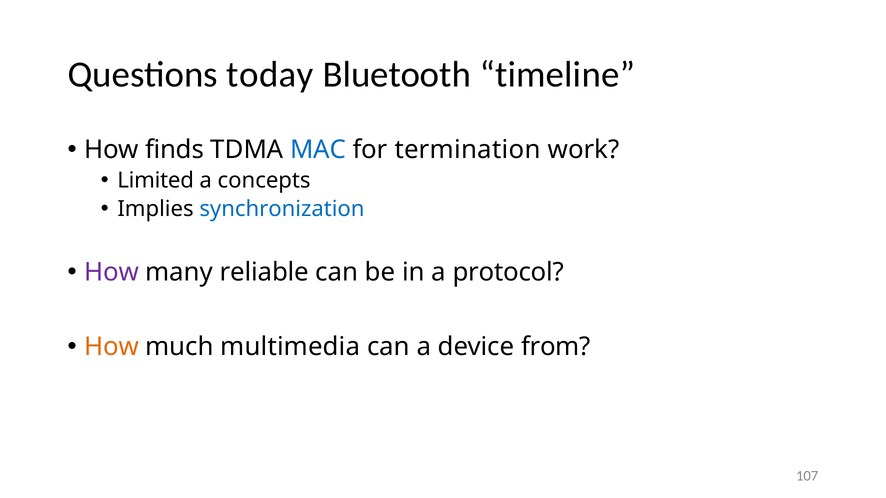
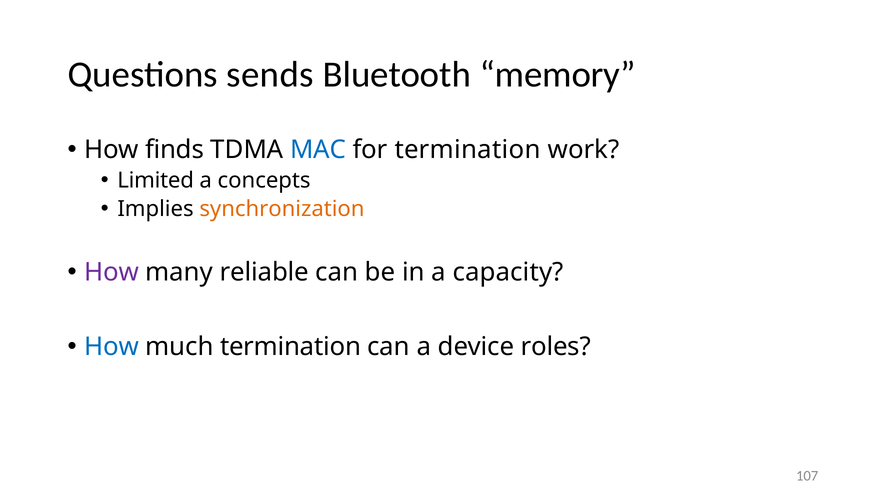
today: today -> sends (270, 74)
timeline: timeline -> memory (557, 74)
synchronization colour: blue -> orange (282, 209)
protocol: protocol -> capacity (508, 272)
How colour: orange -> blue (111, 347)
much multimedia: multimedia -> termination (291, 347)
from: from -> roles (556, 347)
